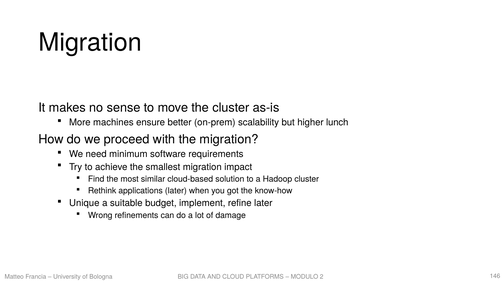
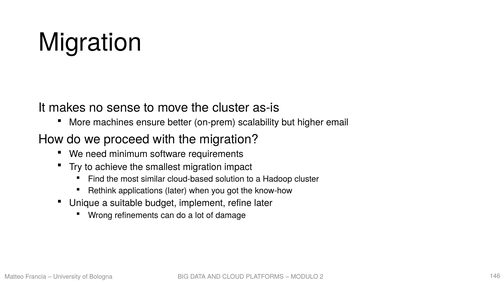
lunch: lunch -> email (337, 122)
